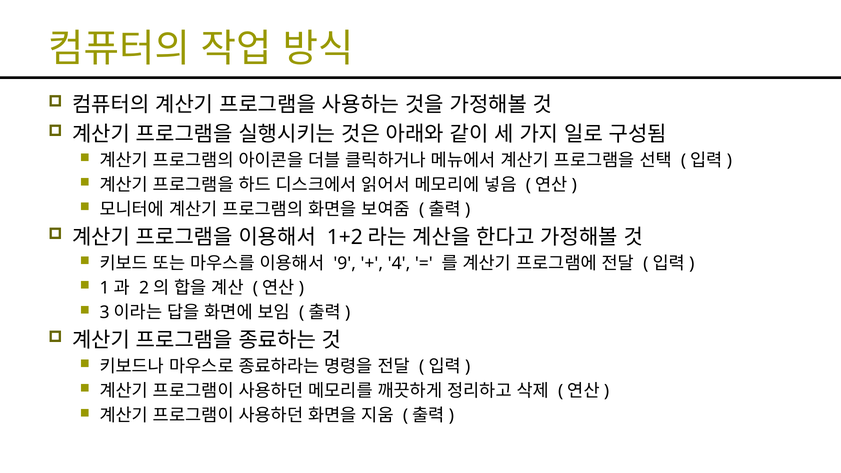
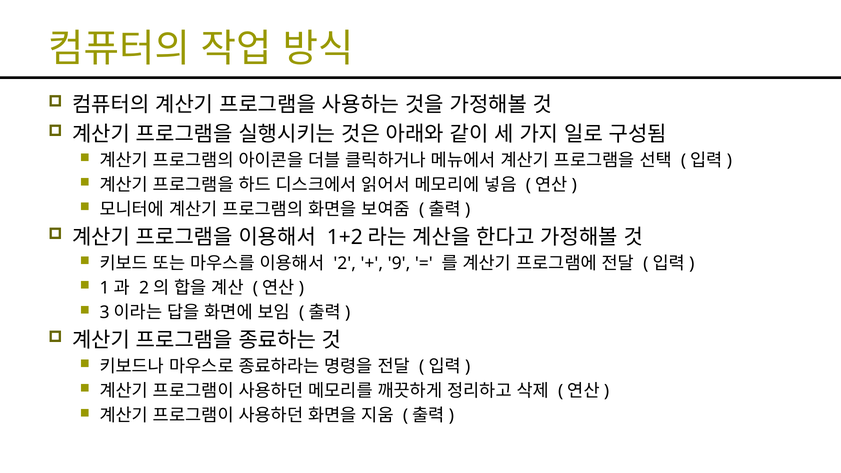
9: 9 -> 2 (345, 264)
4: 4 -> 9 (399, 264)
